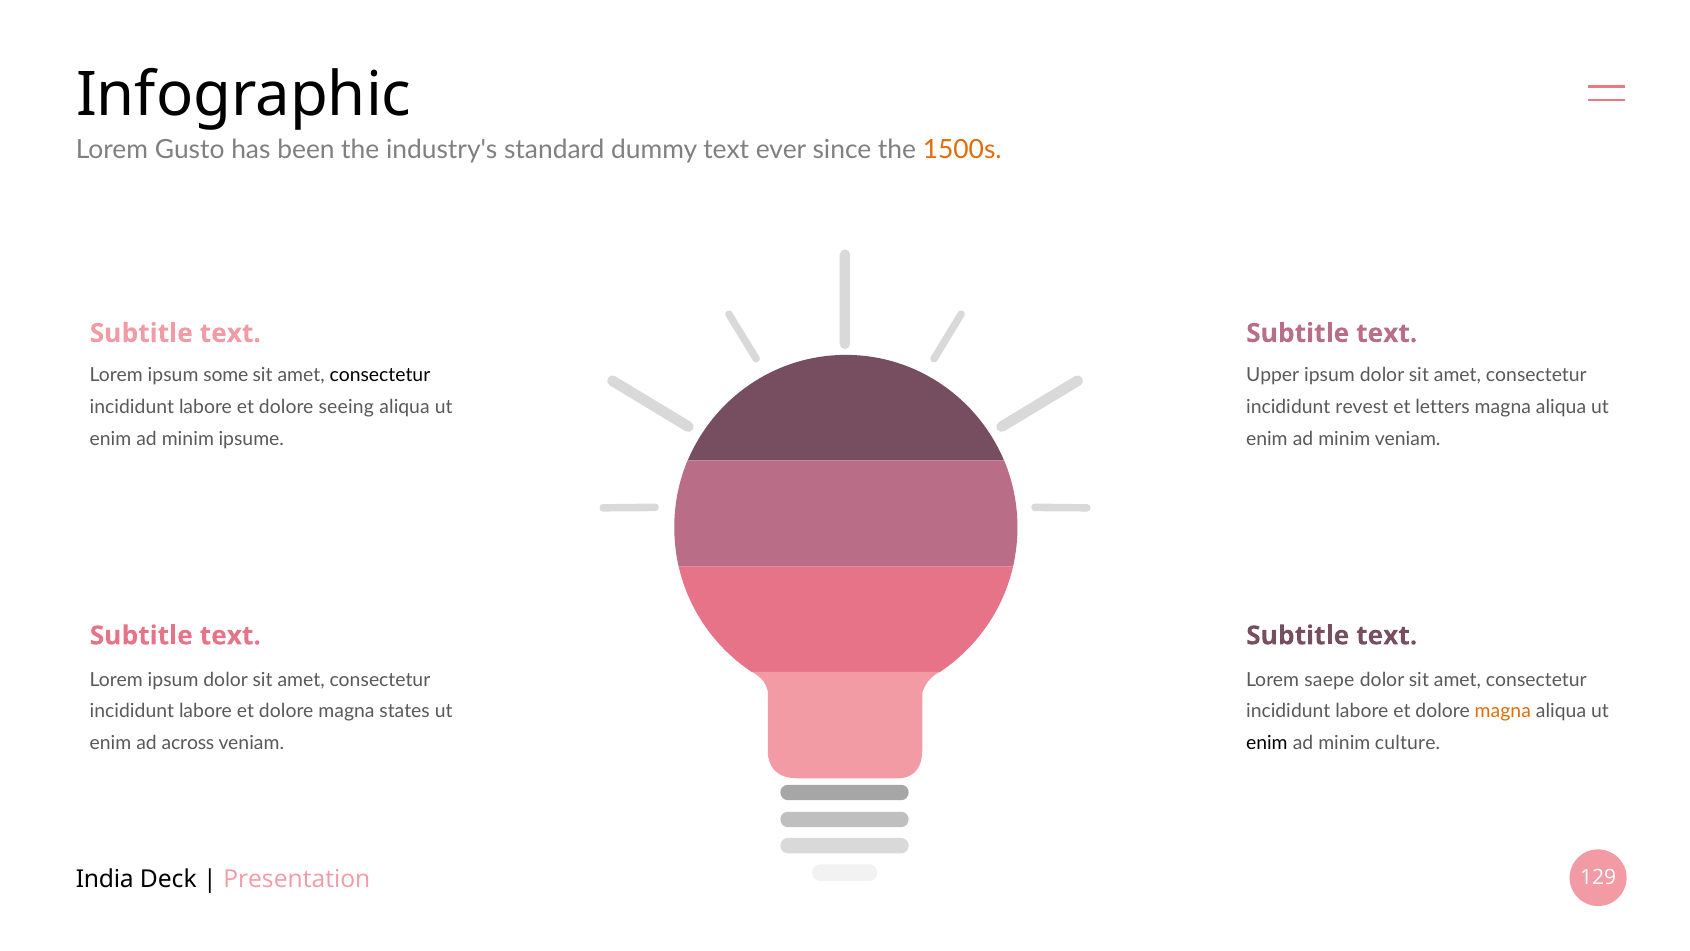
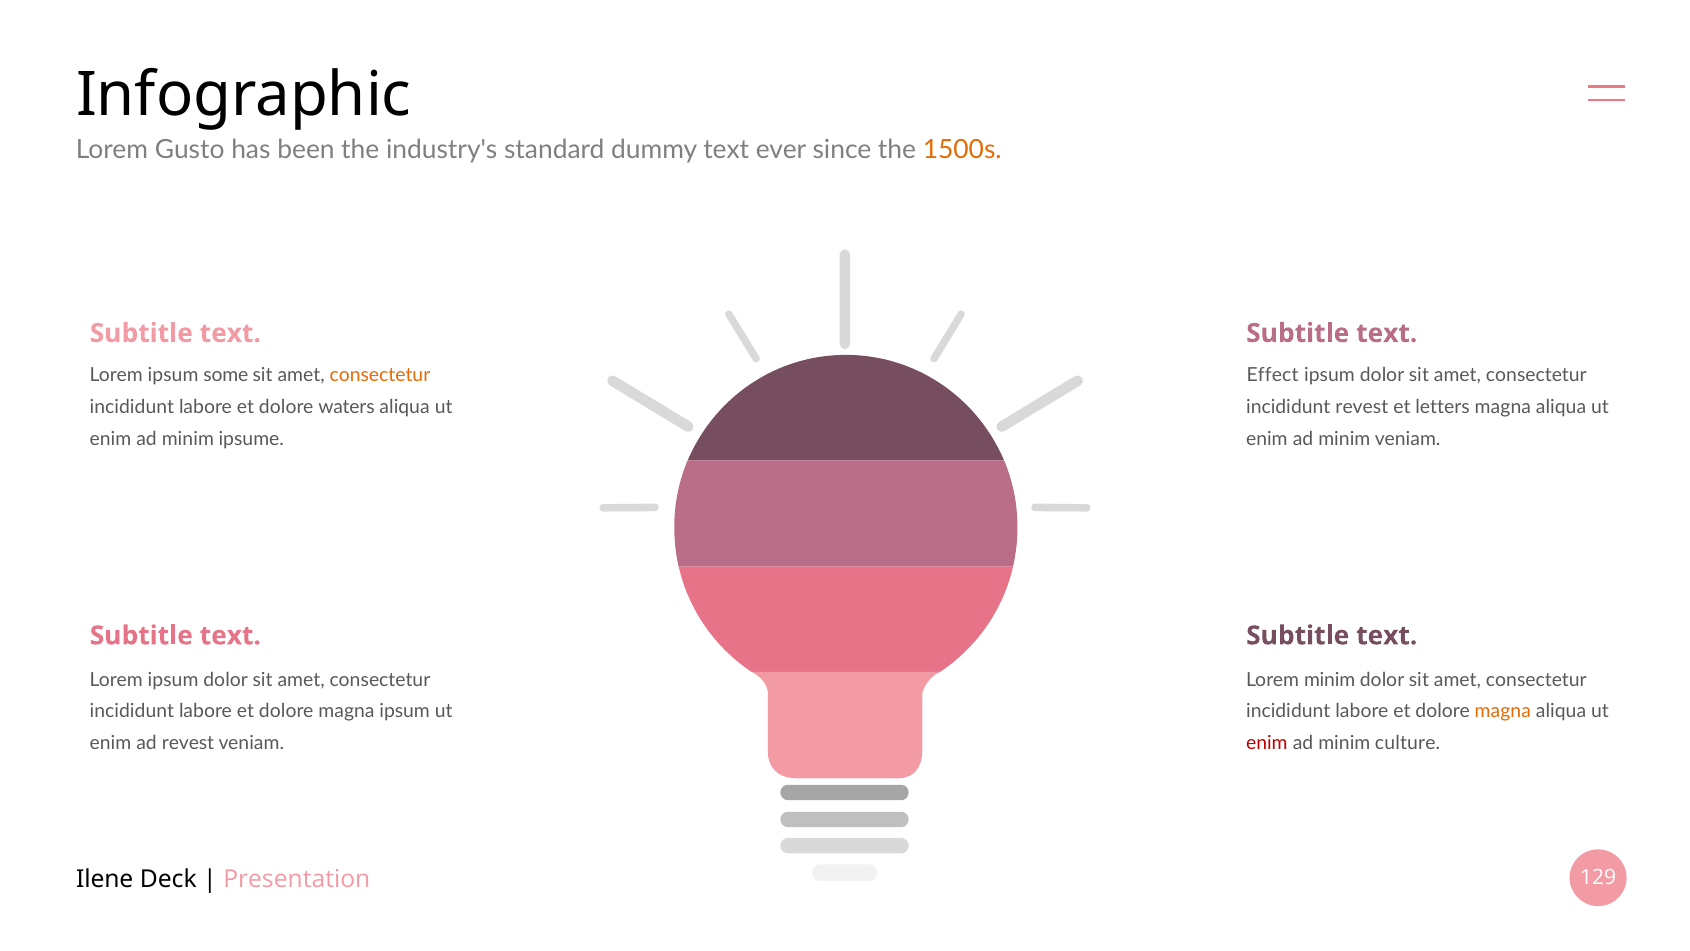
consectetur colour: black -> orange (380, 375)
Upper: Upper -> Effect (1273, 375)
seeing: seeing -> waters (347, 407)
Lorem saepe: saepe -> minim (1330, 679)
magna states: states -> ipsum (405, 711)
ad across: across -> revest (188, 743)
enim colour: black -> red (1267, 743)
India: India -> Ilene (105, 879)
